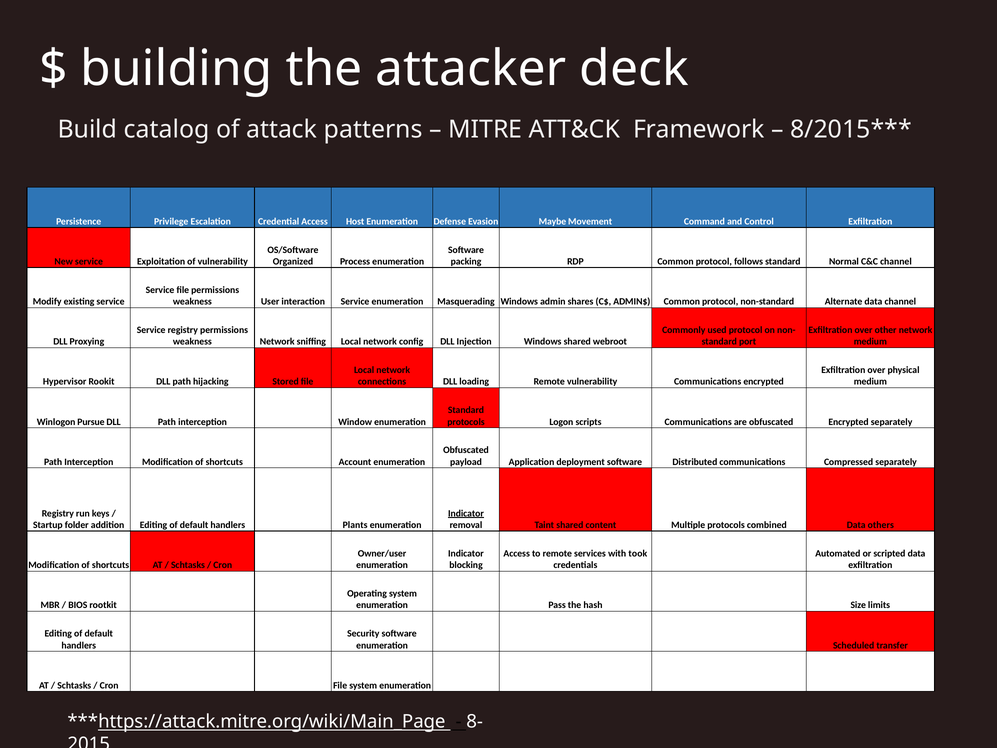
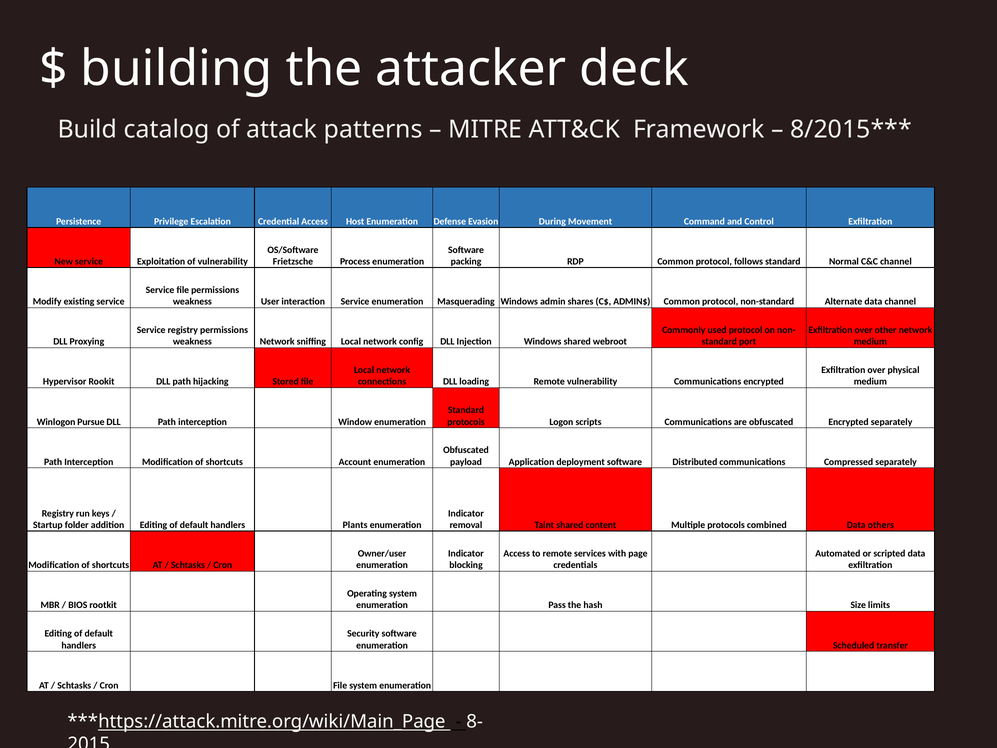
Maybe: Maybe -> During (552, 222)
Organized: Organized -> Frietzsche (293, 262)
Indicator underline: present -> none (466, 513)
took: took -> page (638, 553)
